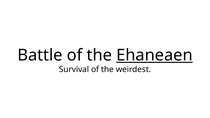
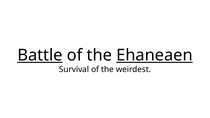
Battle underline: none -> present (40, 55)
